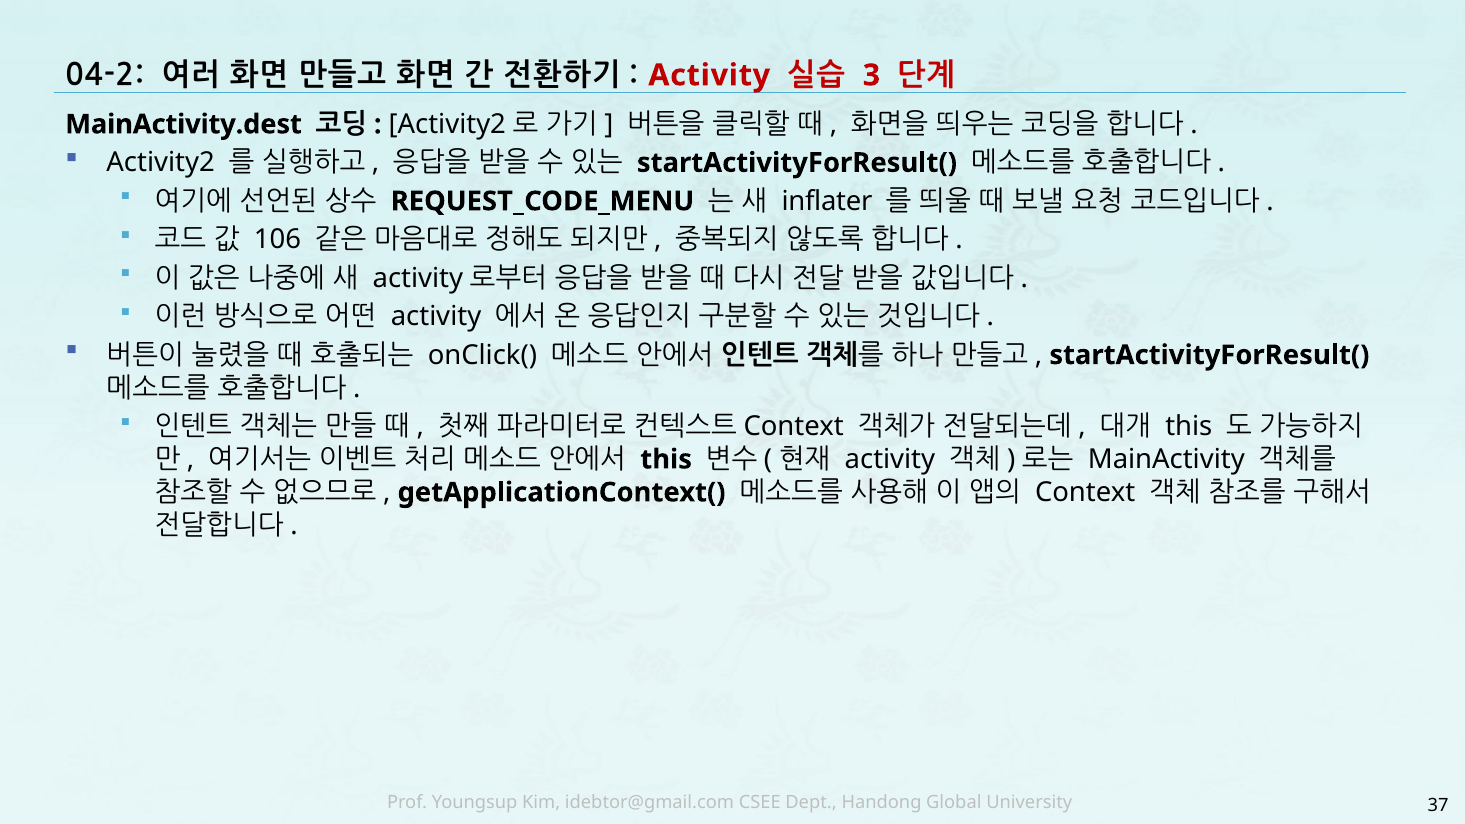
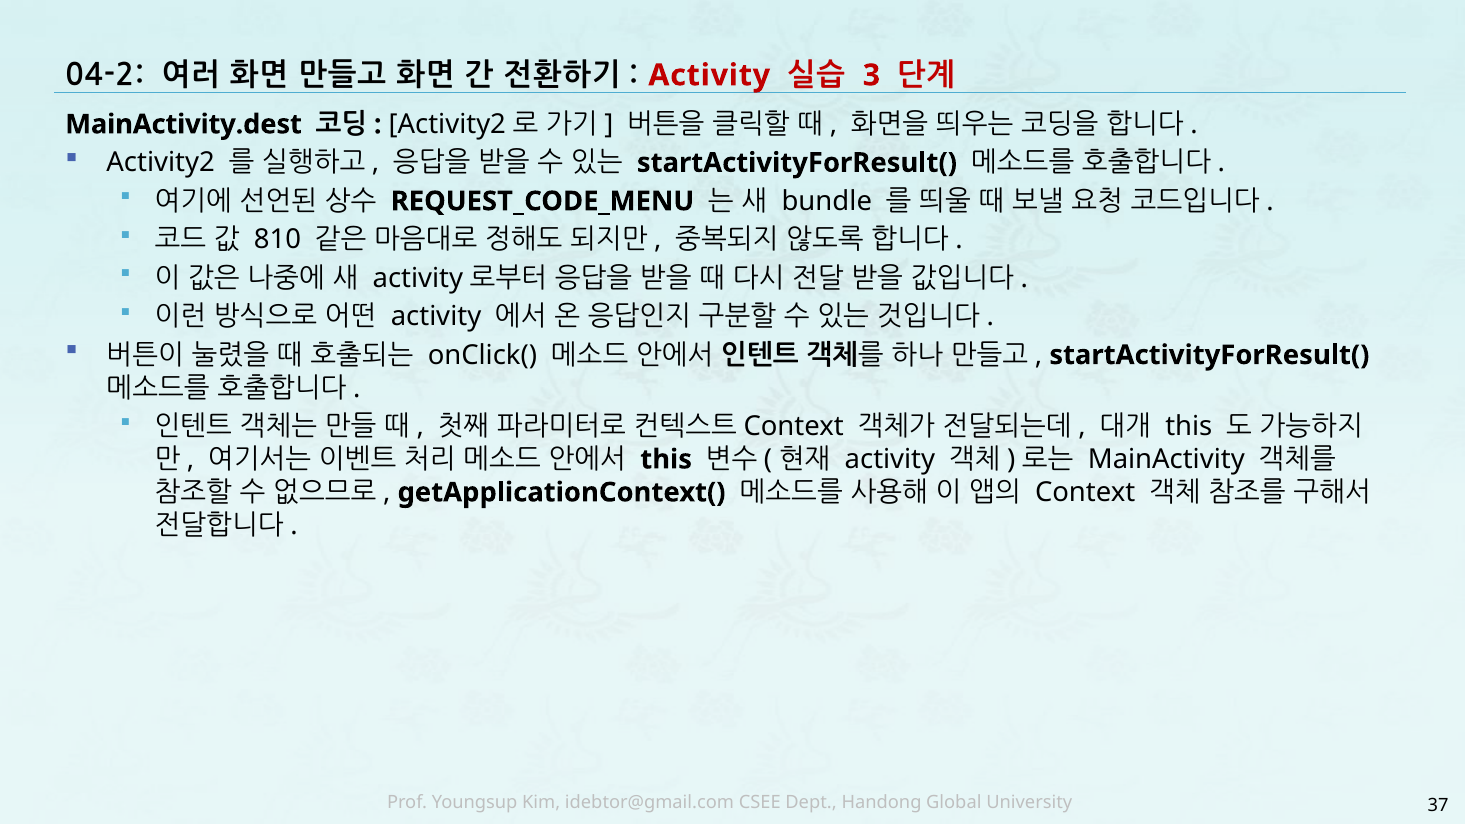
inflater: inflater -> bundle (827, 201)
106: 106 -> 810 (277, 240)
